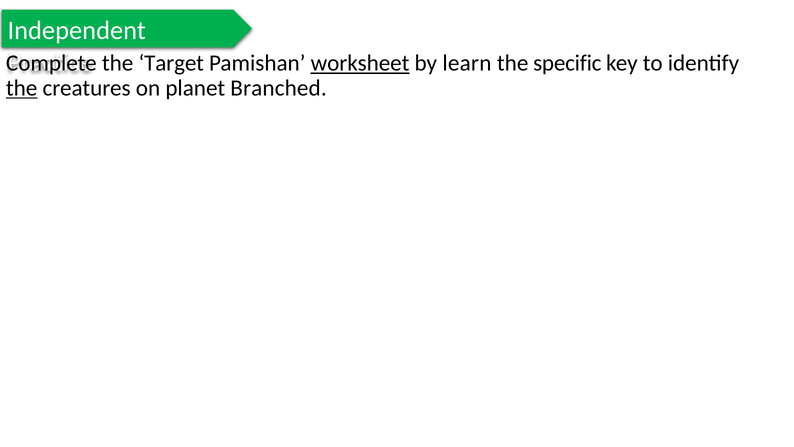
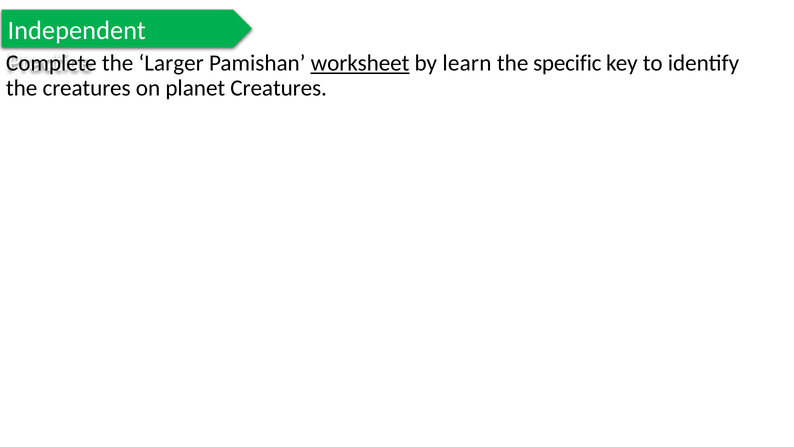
Target: Target -> Larger (171, 63)
the underline: present -> none (22, 88)
planet Branched: Branched -> Creatures (279, 88)
